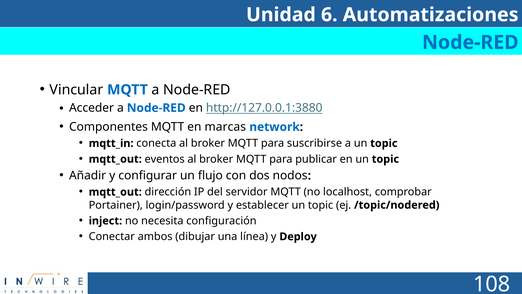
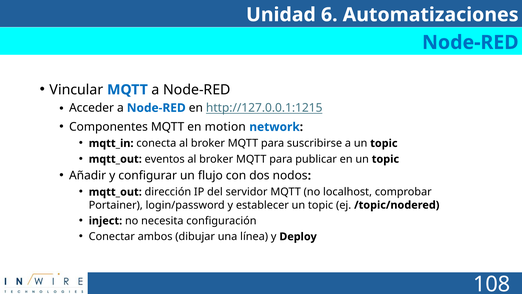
http://127.0.0.1:3880: http://127.0.0.1:3880 -> http://127.0.0.1:1215 (264, 108)
marcas: marcas -> motion (225, 127)
